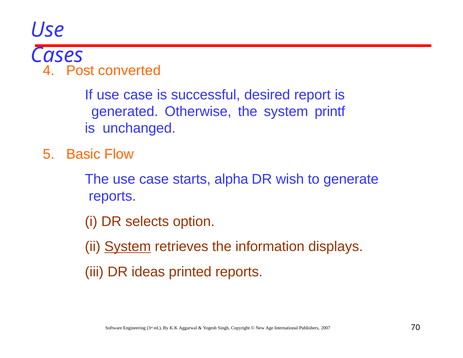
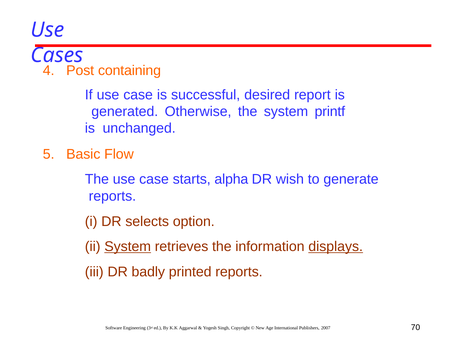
converted: converted -> containing (129, 70)
displays underline: none -> present (336, 246)
ideas: ideas -> badly (148, 272)
